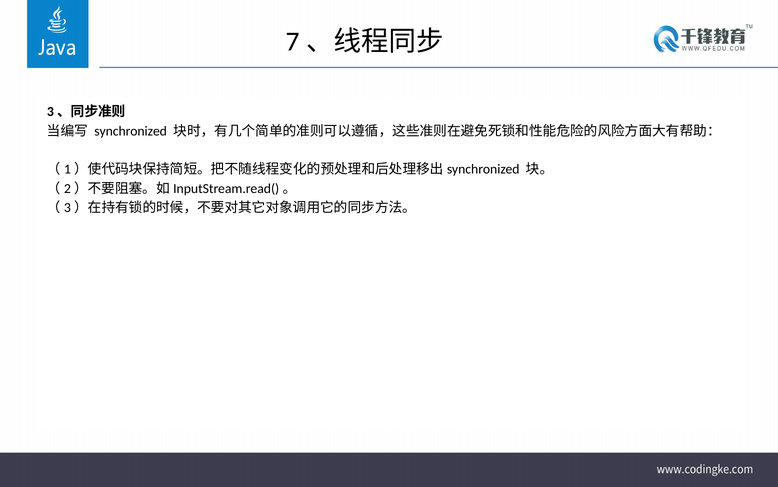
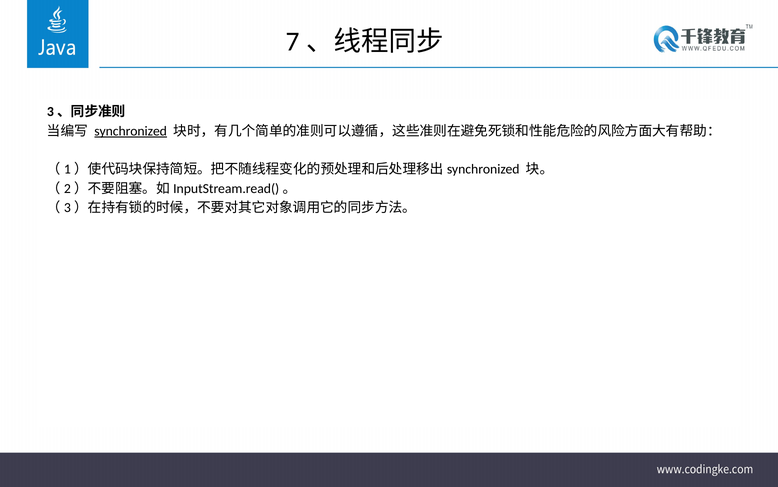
synchronized underline: none -> present (131, 131)
